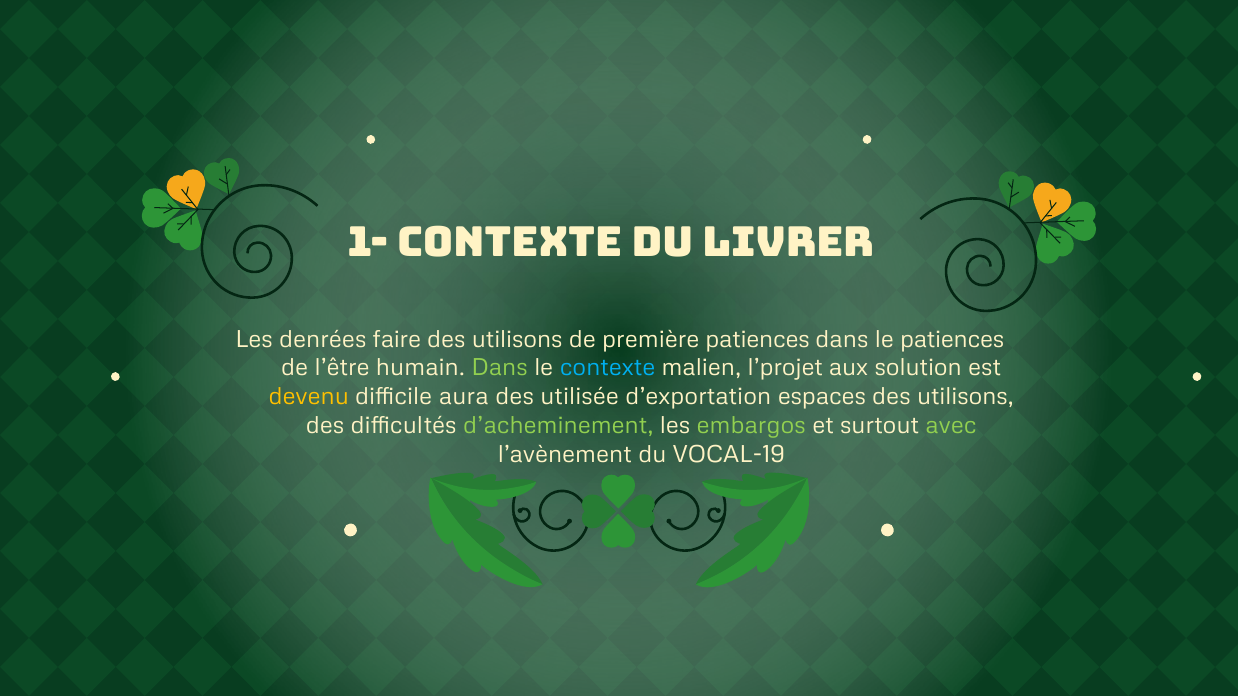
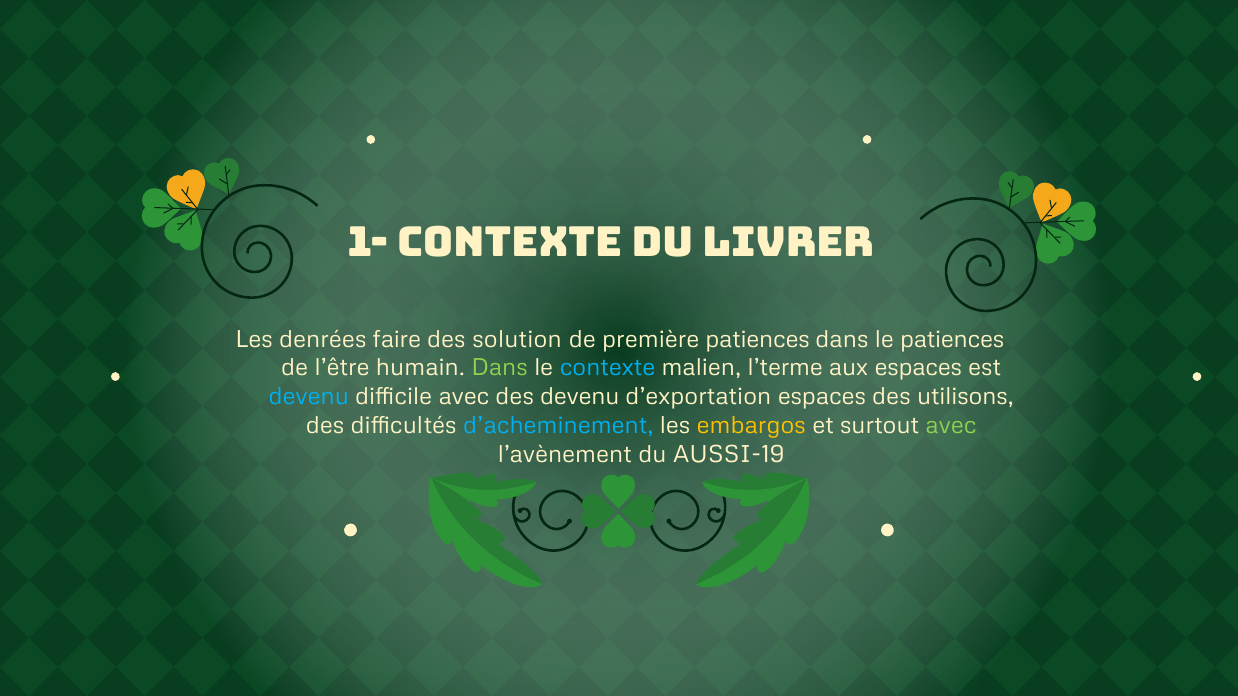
utilisons: utilisons -> solution (517, 339)
l’projet: l’projet -> l’terme (785, 368)
aux solution: solution -> espaces (918, 368)
devenu colour: yellow -> light blue (309, 397)
difficile aura: aura -> avec (464, 397)
des utilisée: utilisée -> devenu (580, 397)
d’acheminement colour: light green -> light blue (558, 426)
embargos colour: light green -> yellow (751, 426)
VOCAL-19: VOCAL-19 -> AUSSI-19 (729, 455)
